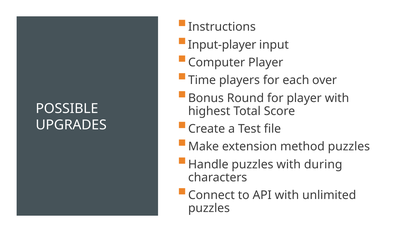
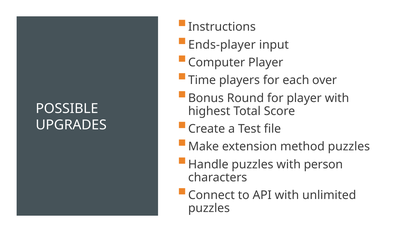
Input-player: Input-player -> Ends-player (222, 45)
during: during -> person (323, 165)
